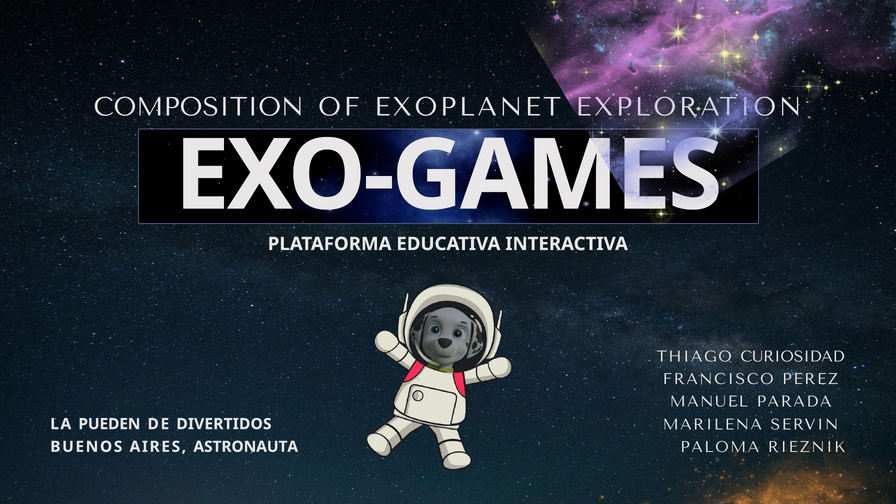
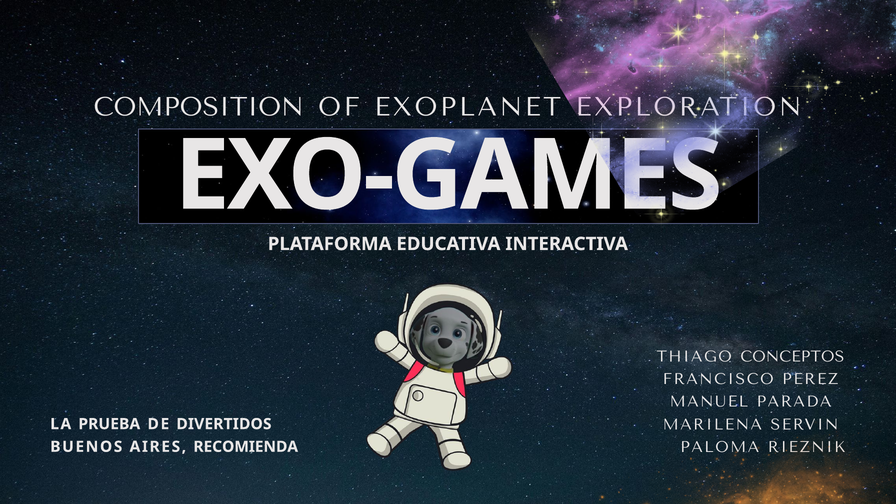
CURIOSIDAD: CURIOSIDAD -> CONCEPTOS (792, 356)
PUEDEN: PUEDEN -> PRUEBA (109, 424)
ASTRONAUTA: ASTRONAUTA -> RECOMIENDA (246, 447)
